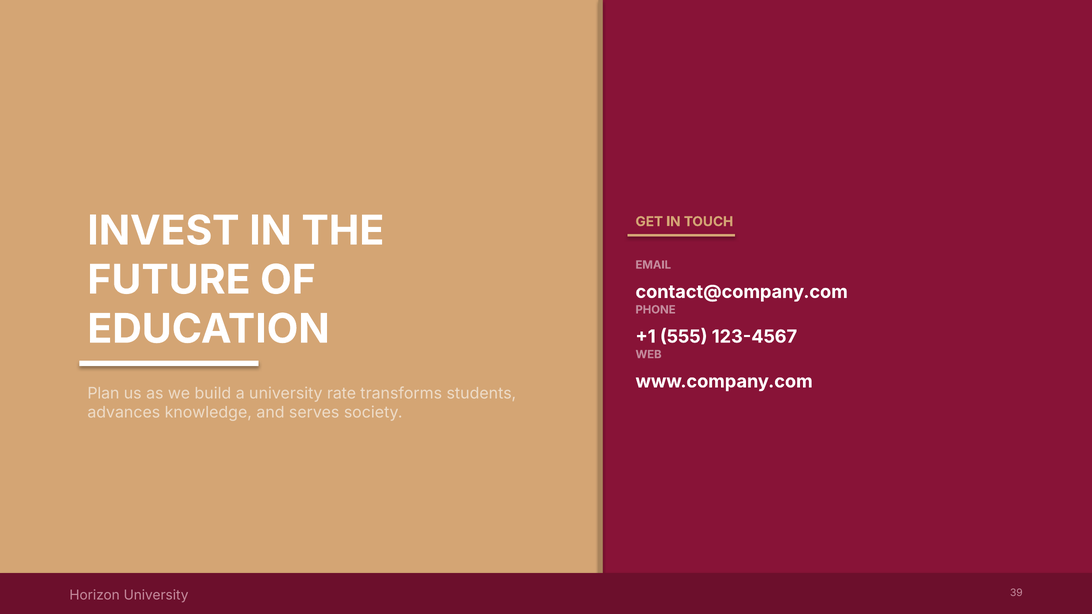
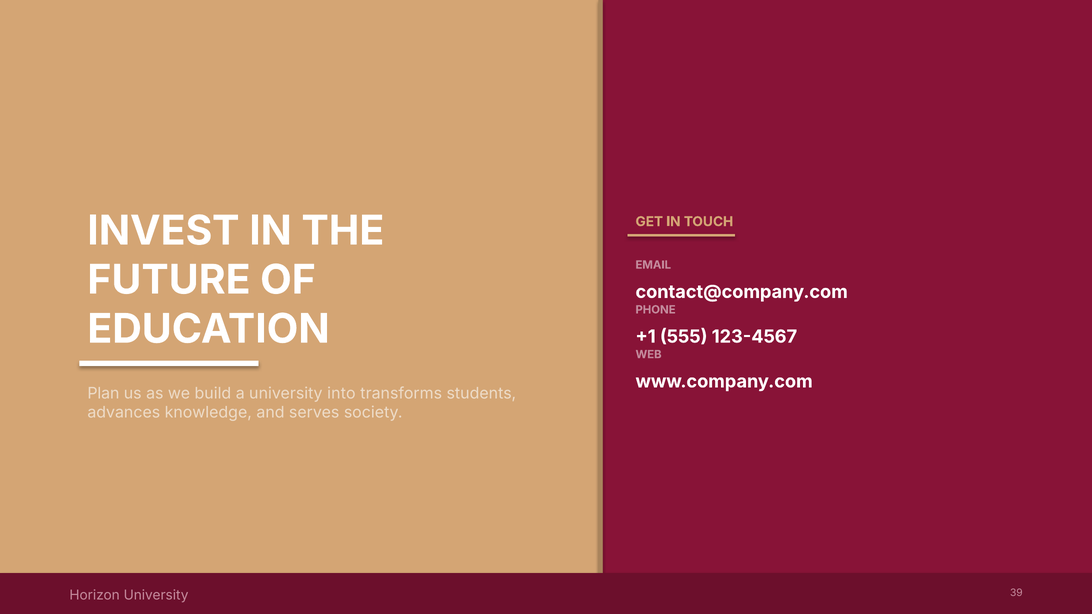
rate: rate -> into (341, 393)
